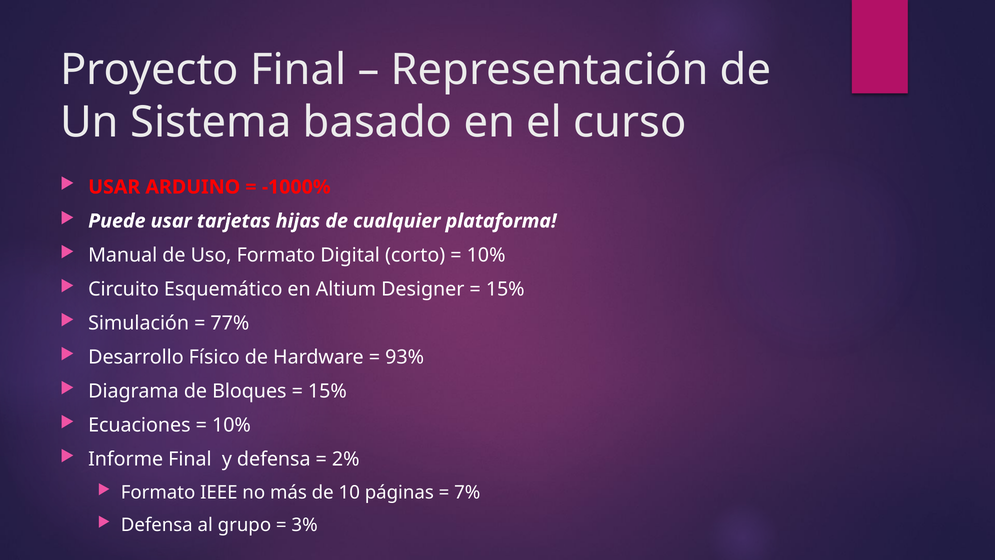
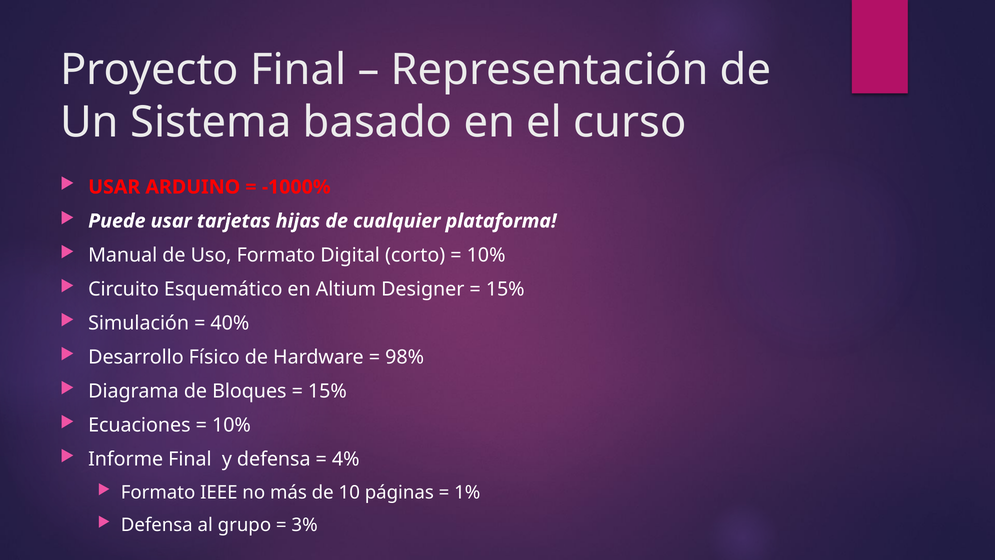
77%: 77% -> 40% (230, 323)
93%: 93% -> 98% (405, 357)
2%: 2% -> 4% (346, 459)
7%: 7% -> 1% (467, 492)
